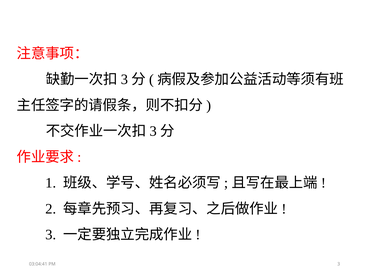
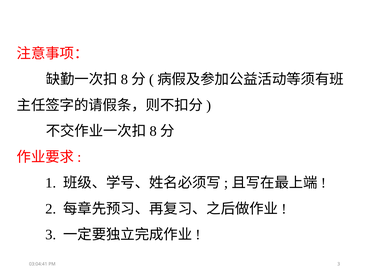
3: 3 -> 8 (124, 79)
3: 3 -> 8 (153, 131)
